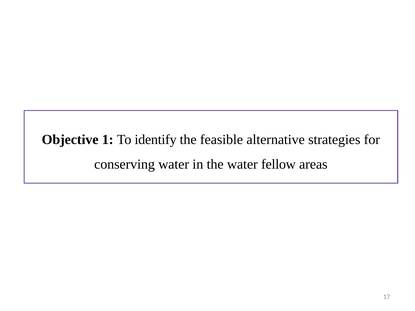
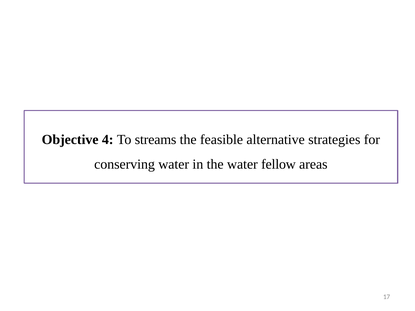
1: 1 -> 4 (108, 140)
identify: identify -> streams (156, 140)
